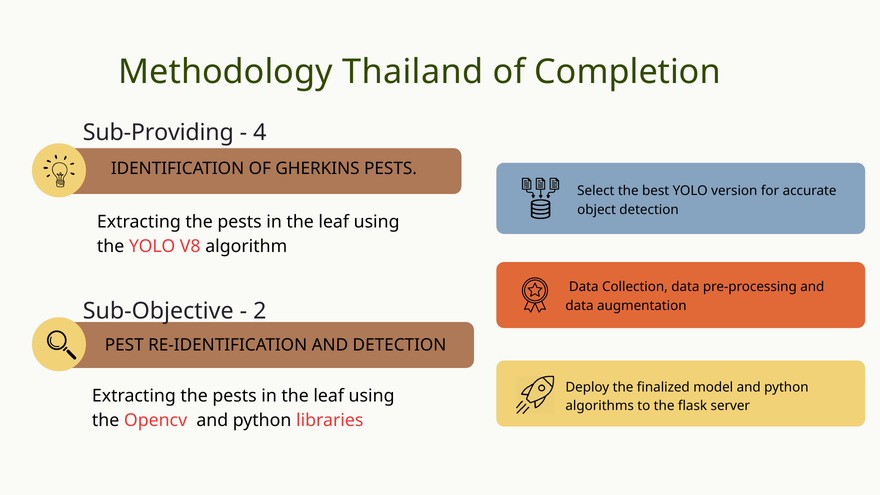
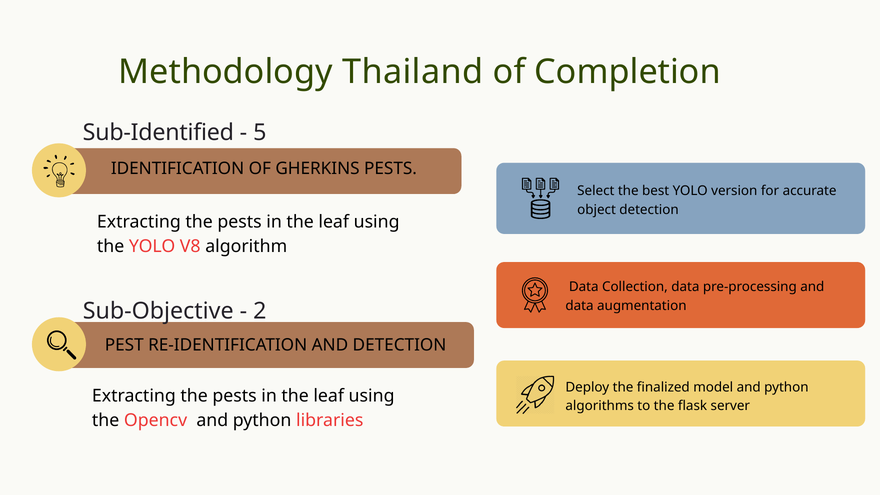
Sub-Providing: Sub-Providing -> Sub-Identified (158, 132)
4: 4 -> 5 (260, 132)
